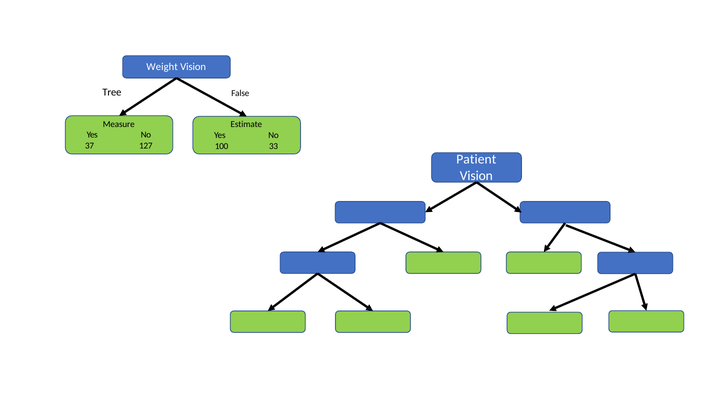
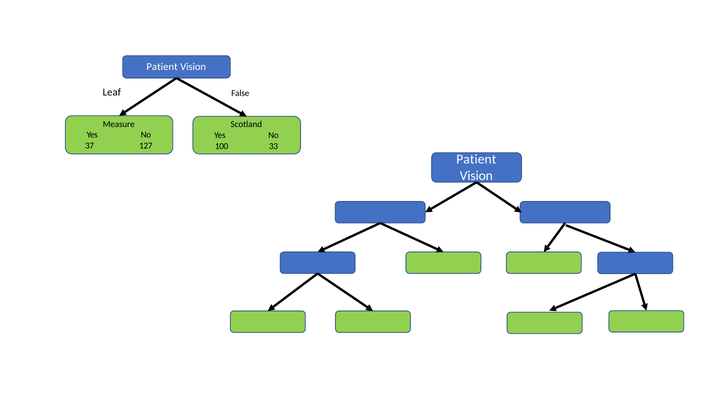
Weight: Weight -> Patient (162, 67)
Tree: Tree -> Leaf (112, 93)
Estimate: Estimate -> Scotland (246, 125)
